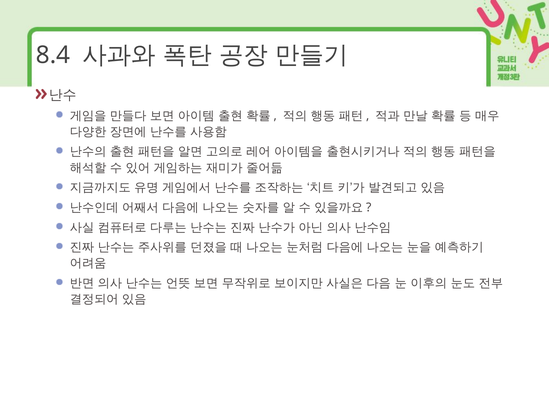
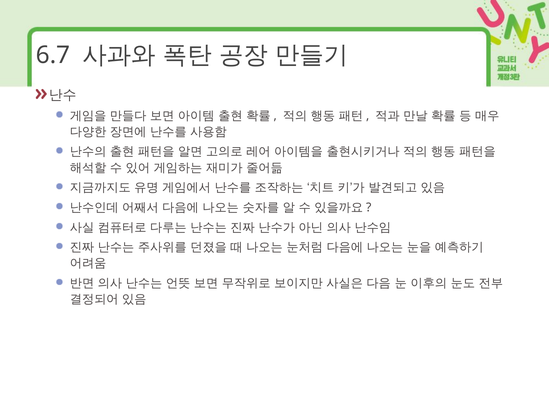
8.4: 8.4 -> 6.7 (53, 55)
